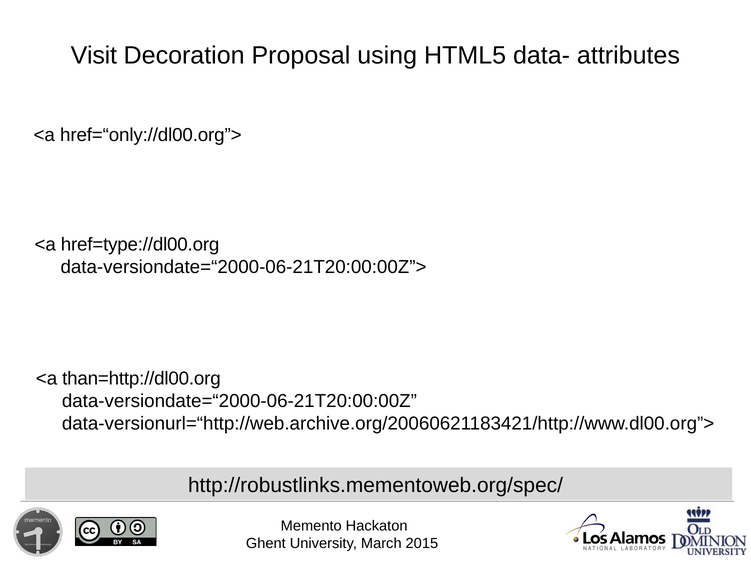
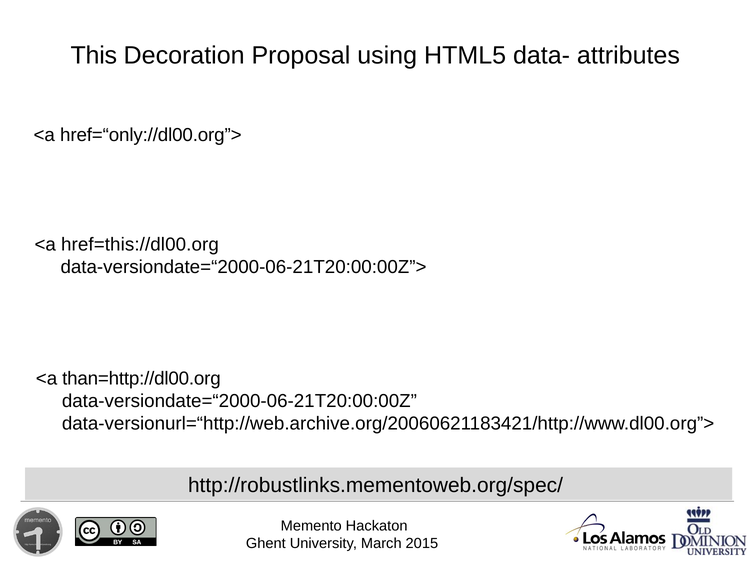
Visit: Visit -> This (94, 56)
href=type://dl00.org: href=type://dl00.org -> href=this://dl00.org (140, 245)
